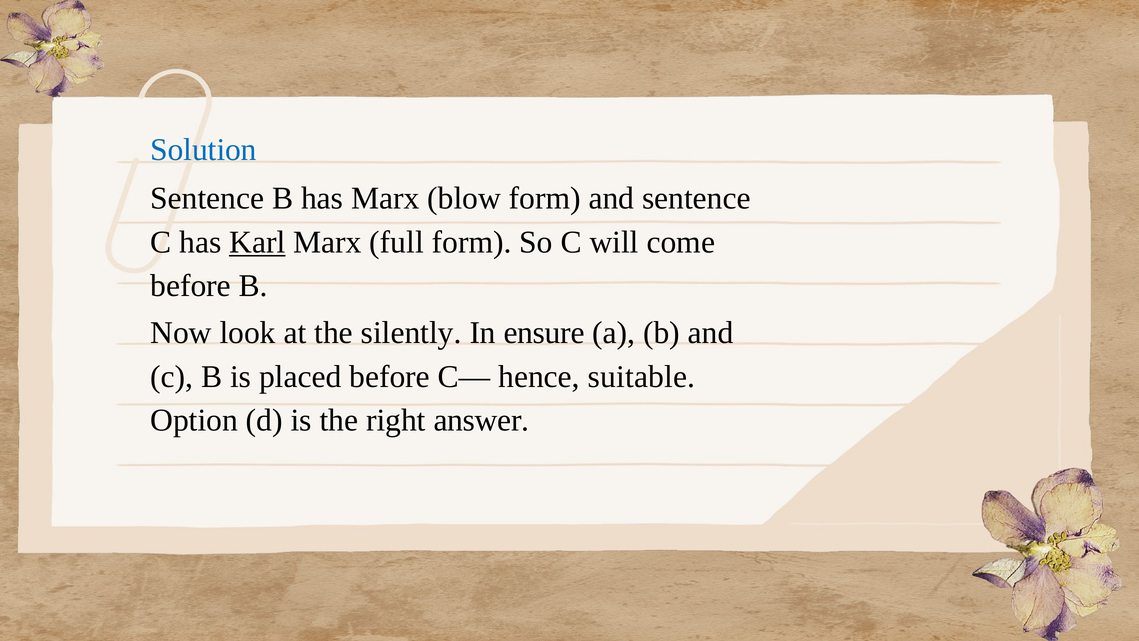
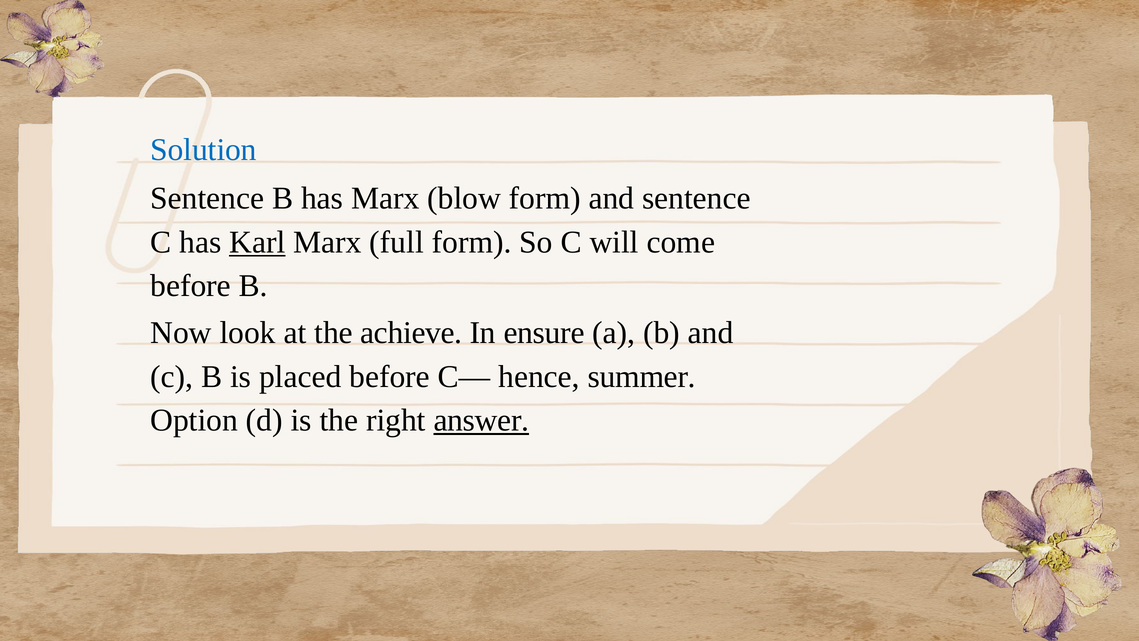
silently: silently -> achieve (411, 333)
suitable: suitable -> summer (642, 376)
answer underline: none -> present (481, 420)
